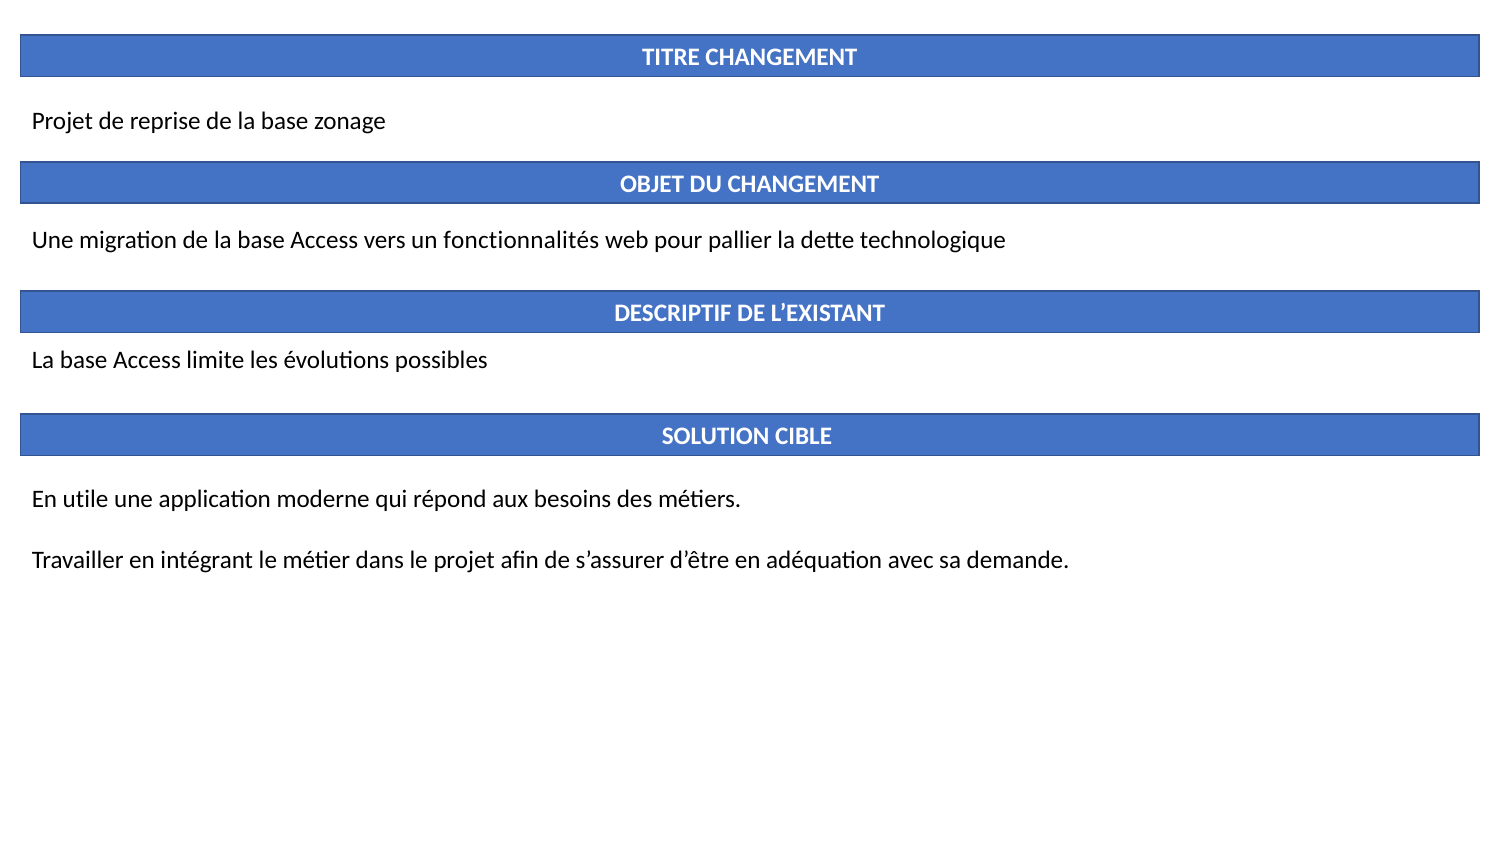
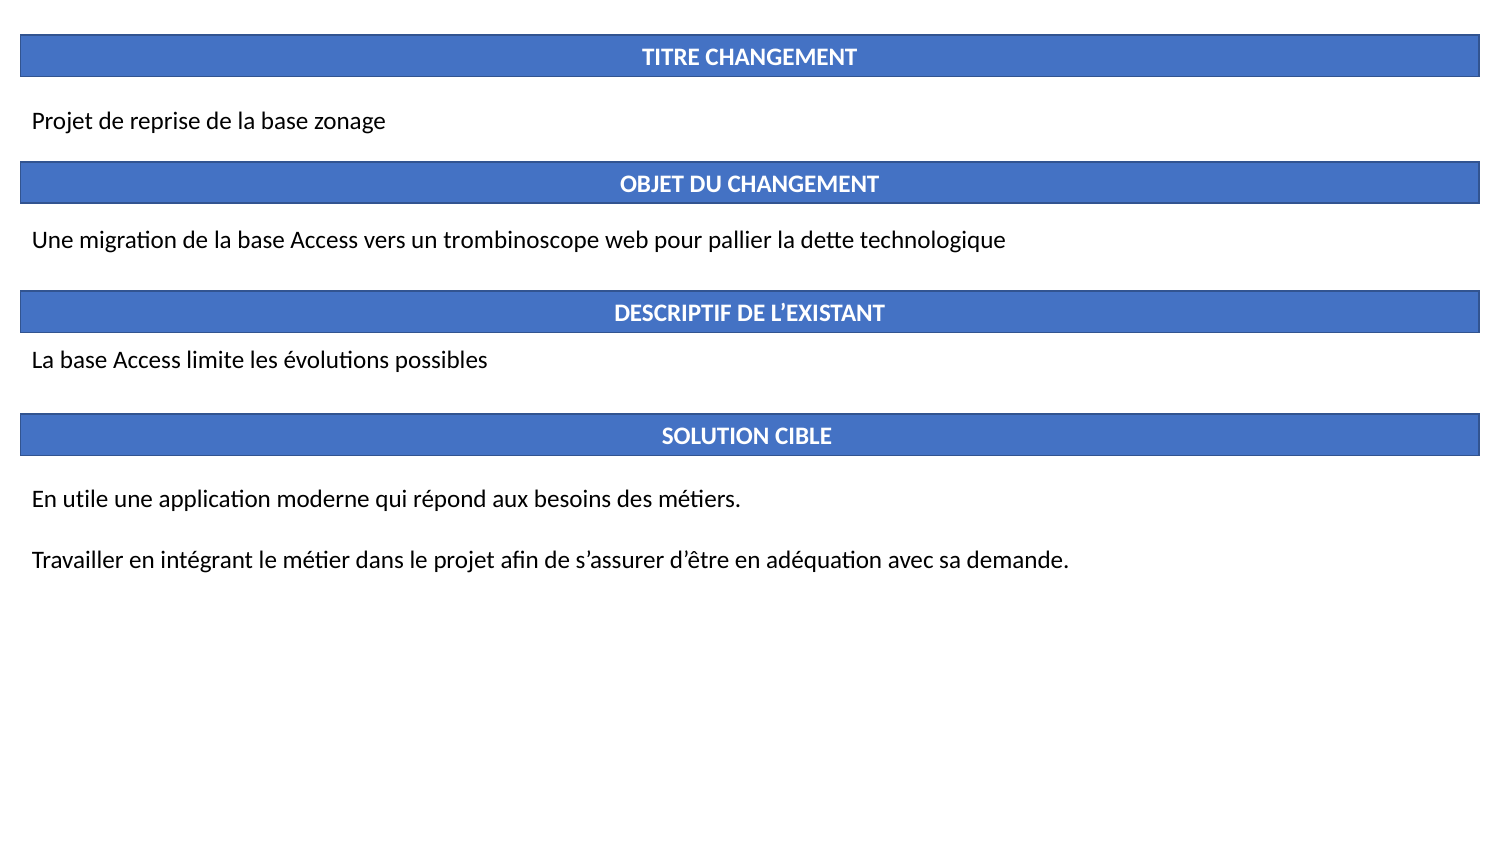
fonctionnalités: fonctionnalités -> trombinoscope (521, 240)
